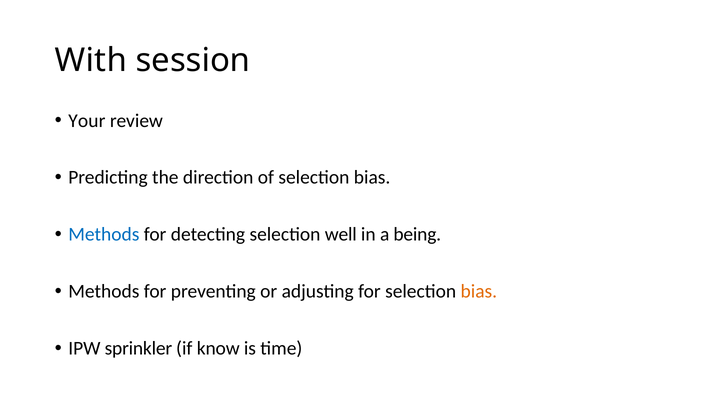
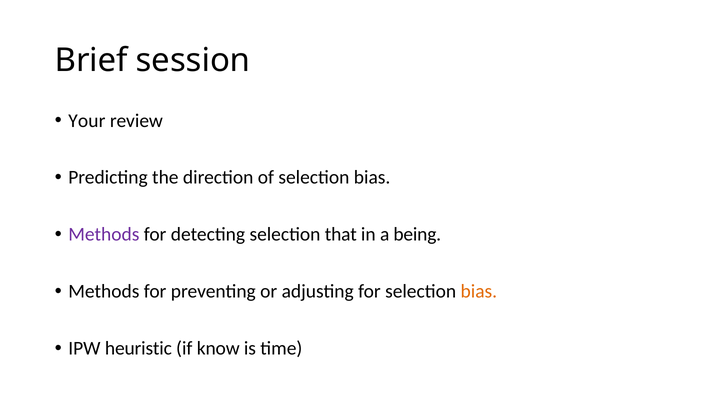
With: With -> Brief (91, 60)
Methods colour: blue -> purple (104, 235)
well: well -> that (341, 235)
sprinkler: sprinkler -> heuristic (138, 349)
